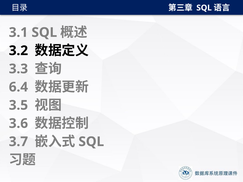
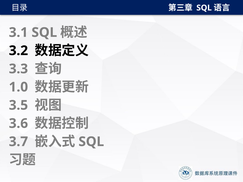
6.4: 6.4 -> 1.0 (18, 87)
